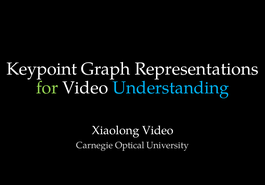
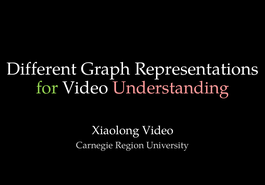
Keypoint: Keypoint -> Different (42, 69)
Understanding colour: light blue -> pink (171, 88)
Optical: Optical -> Region (130, 146)
